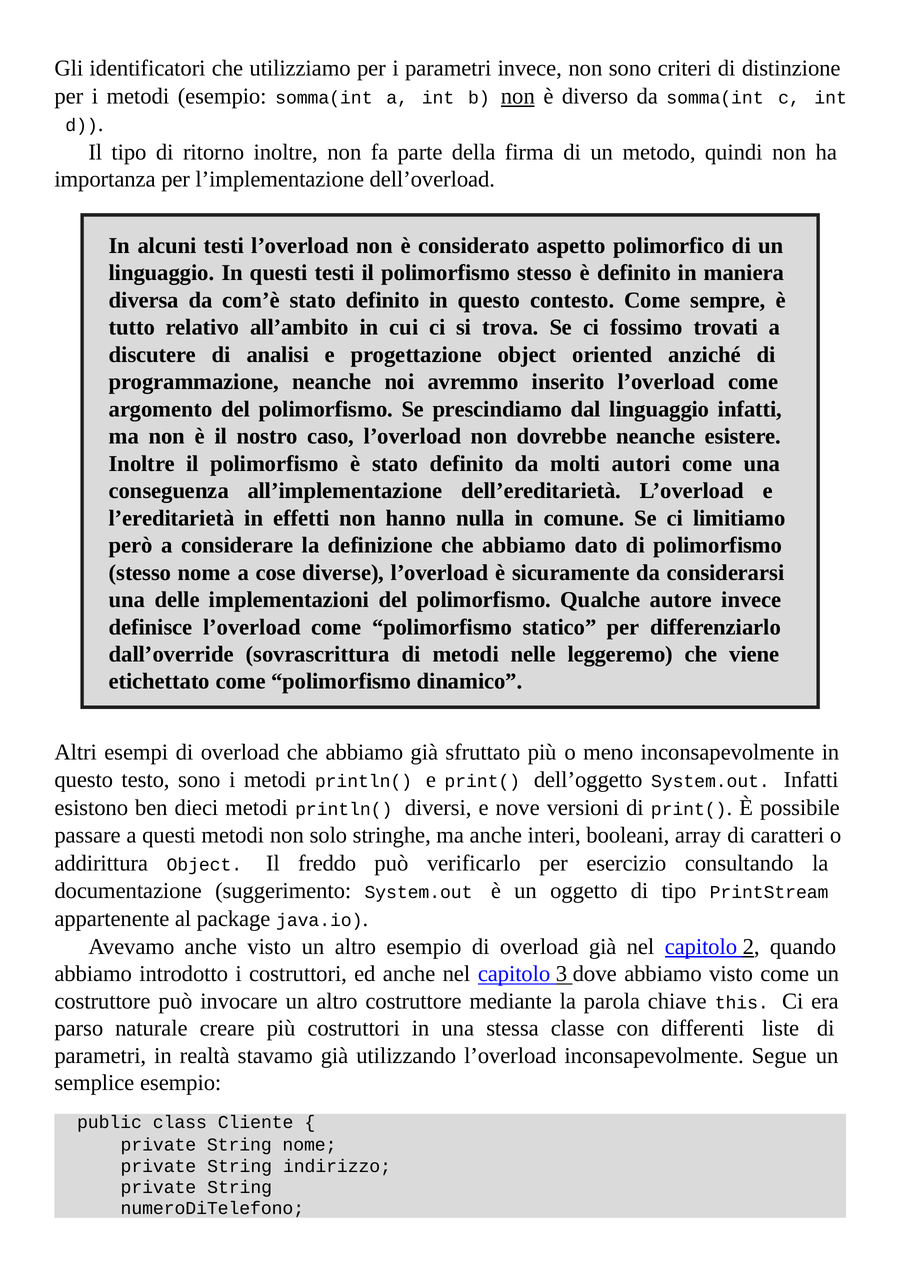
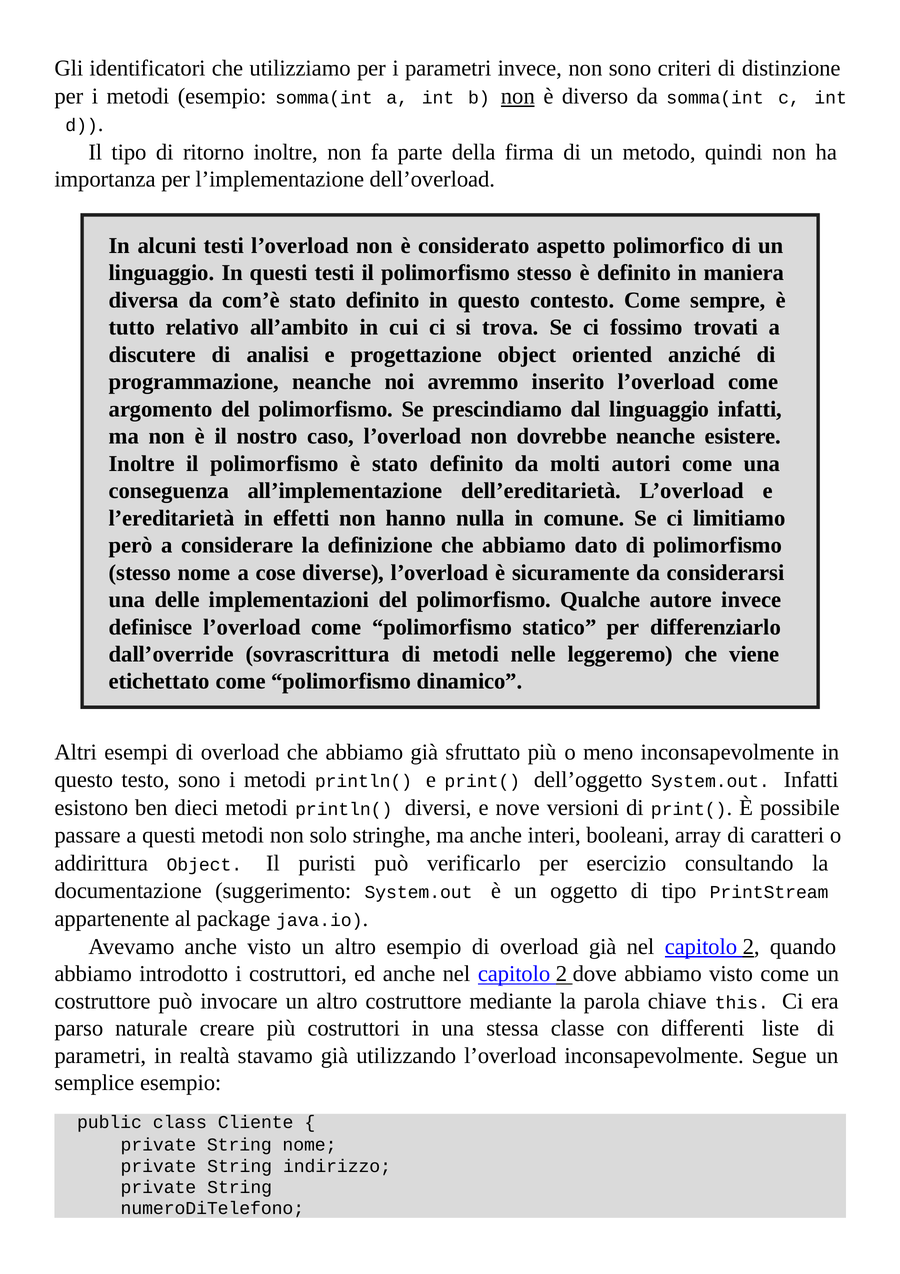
freddo: freddo -> puristi (327, 863)
anche nel capitolo 3: 3 -> 2 (561, 974)
